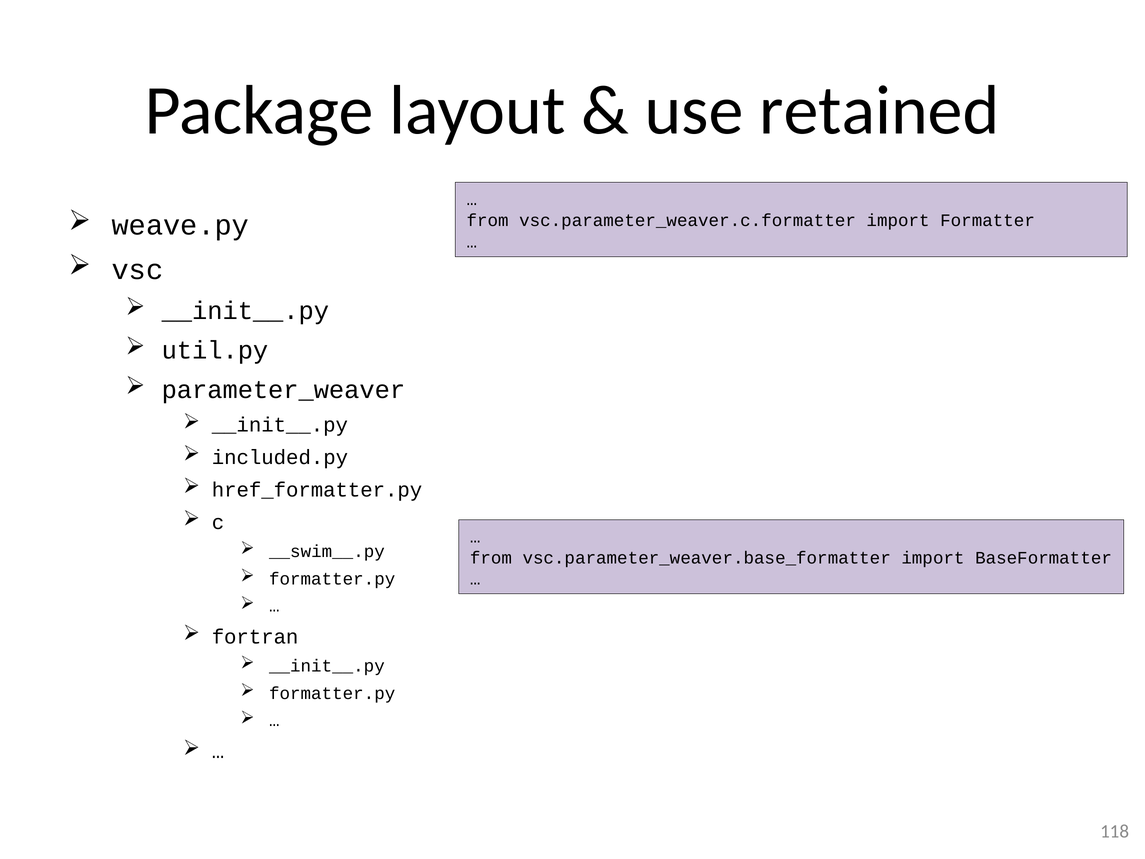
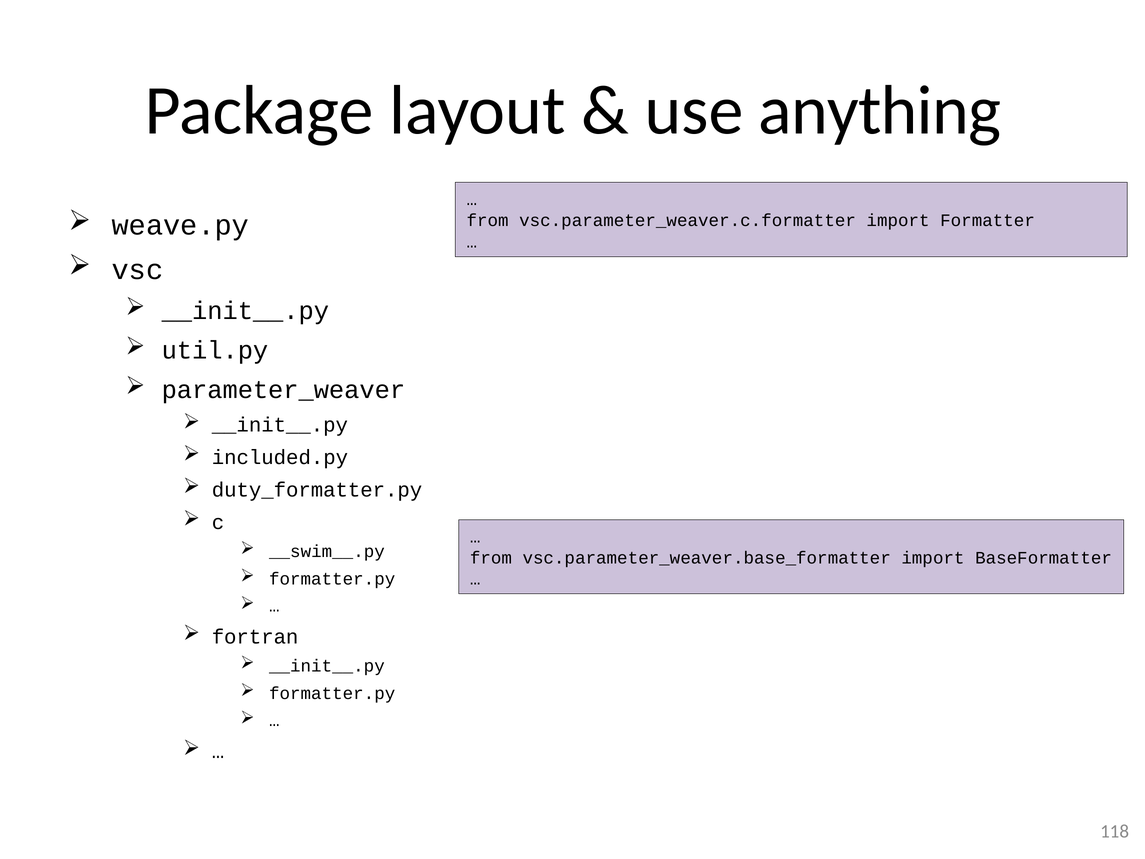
retained: retained -> anything (880, 111)
href_formatter.py: href_formatter.py -> duty_formatter.py (317, 490)
